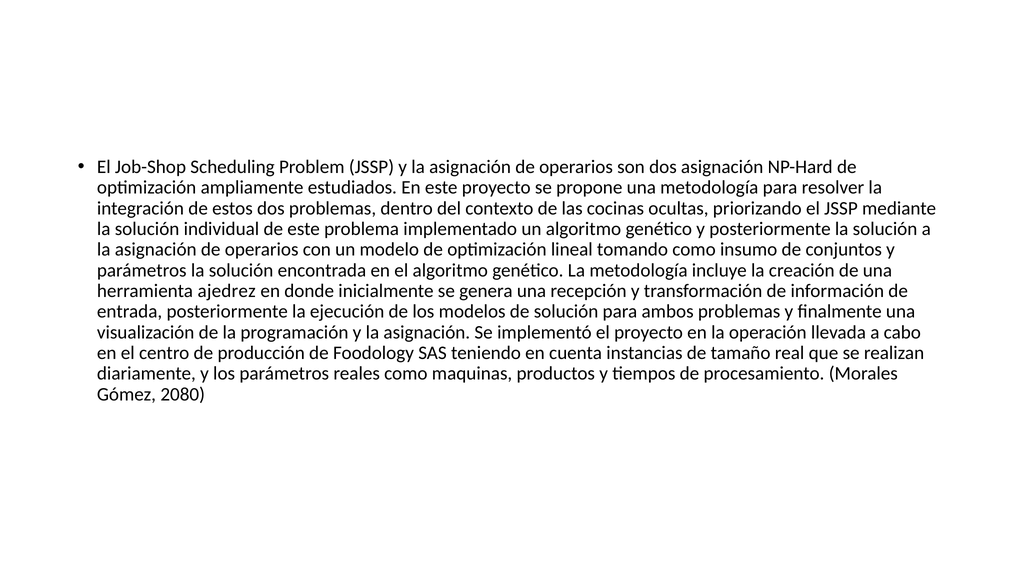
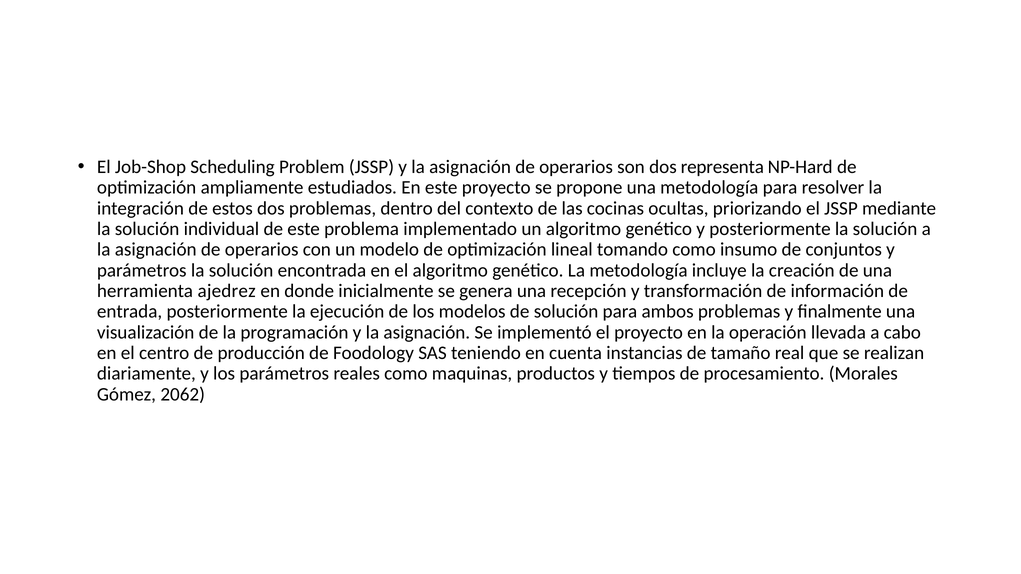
dos asignación: asignación -> representa (722, 167)
2080: 2080 -> 2062 (183, 394)
